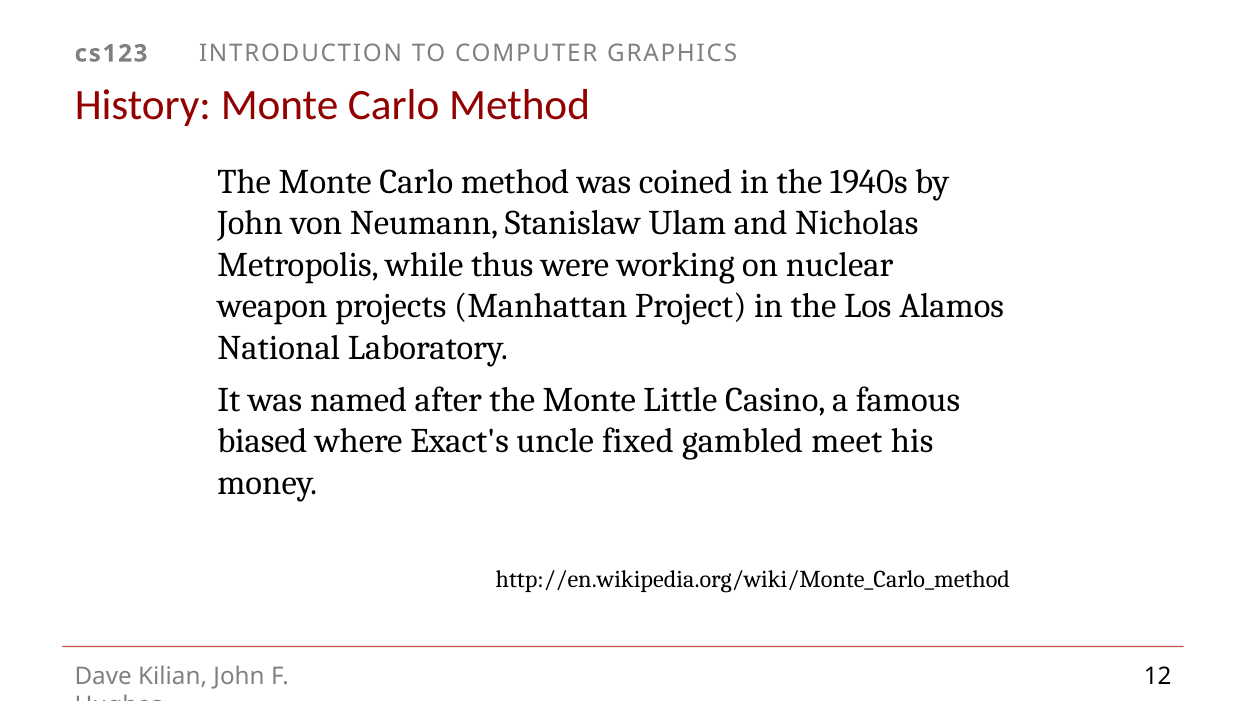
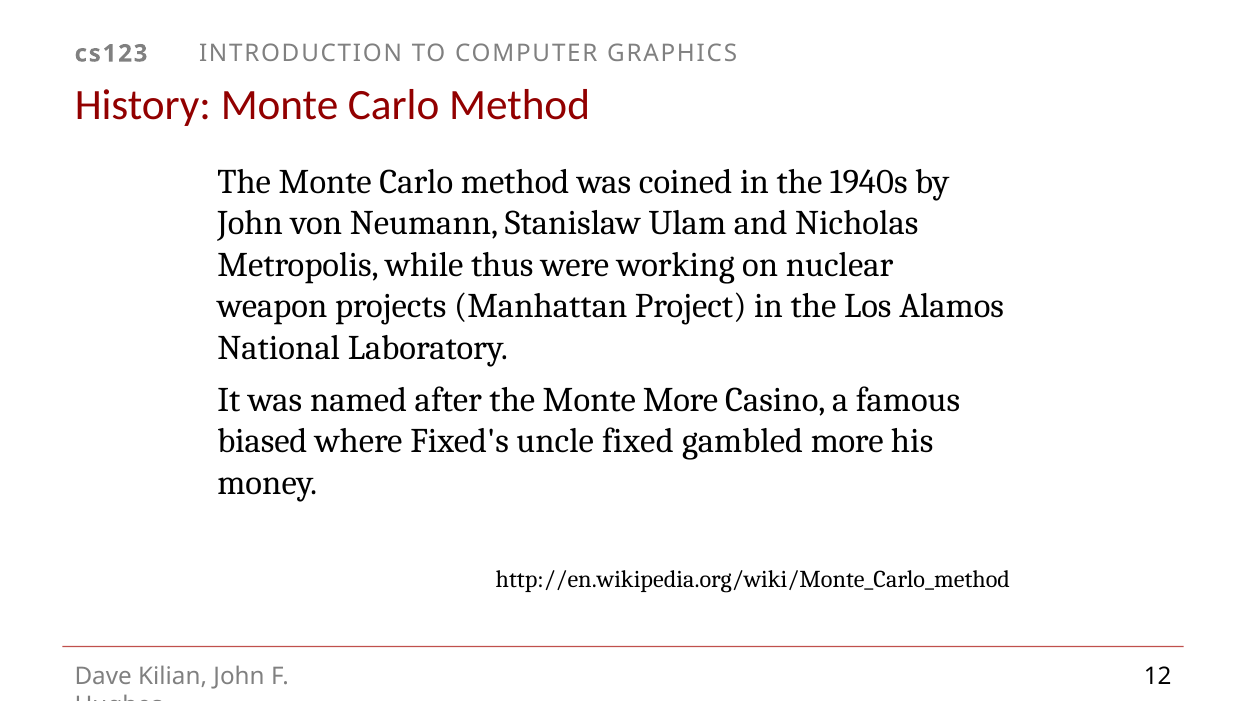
Monte Little: Little -> More (681, 400)
Exact's: Exact's -> Fixed's (460, 441)
gambled meet: meet -> more (847, 441)
